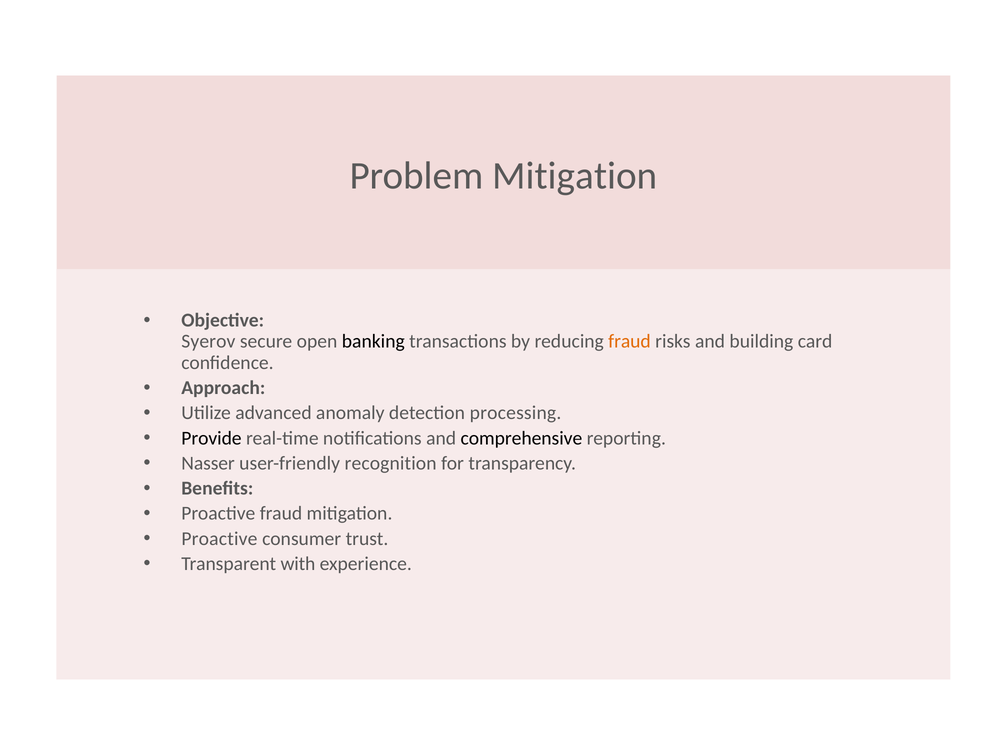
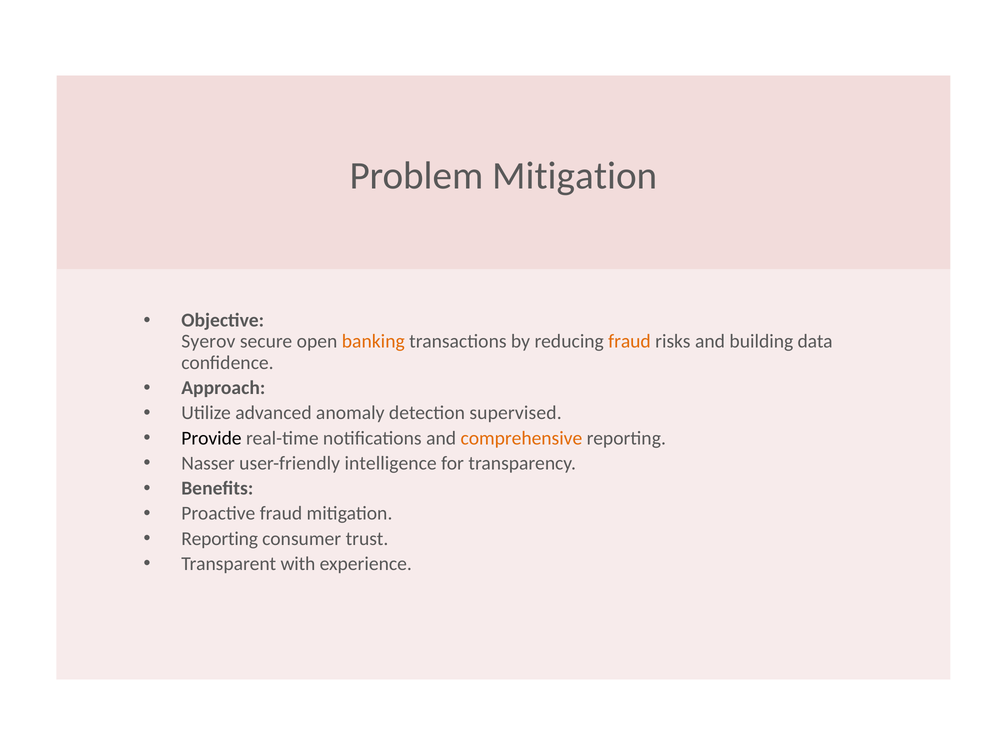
banking colour: black -> orange (373, 342)
card: card -> data (815, 342)
processing: processing -> supervised (516, 413)
comprehensive colour: black -> orange (521, 438)
recognition: recognition -> intelligence (391, 463)
Proactive: Proactive -> Reporting (220, 539)
